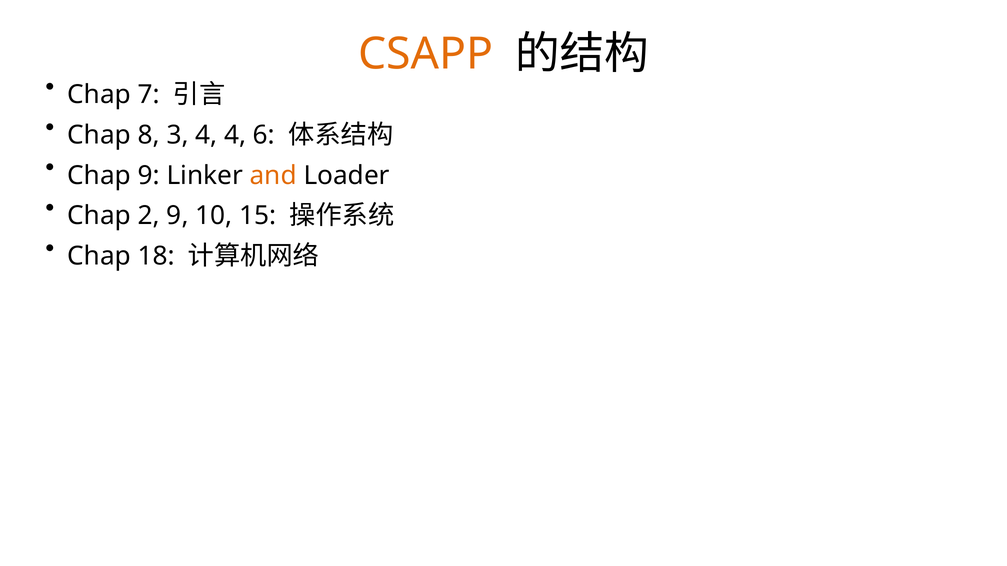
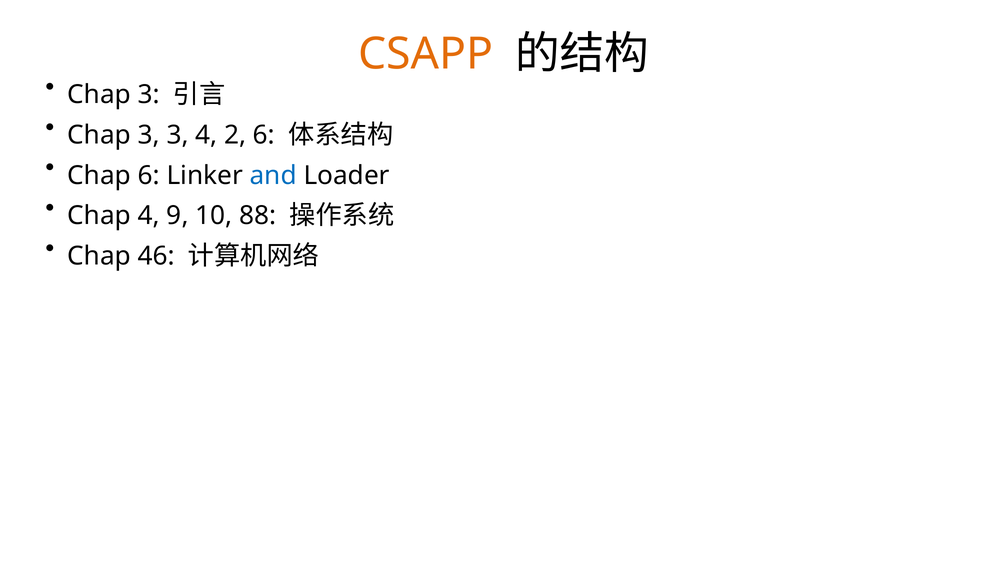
7: 7 -> 3 (149, 95)
8: 8 -> 3 (149, 135)
4 4: 4 -> 2 (235, 135)
Chap 9: 9 -> 6 (149, 176)
and colour: orange -> blue (273, 176)
Chap 2: 2 -> 4 (149, 216)
15: 15 -> 88 (258, 216)
18: 18 -> 46 (156, 256)
